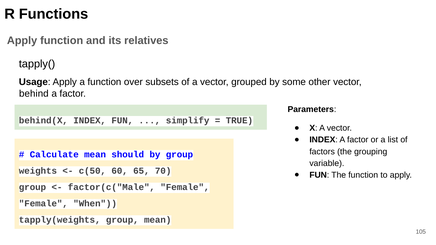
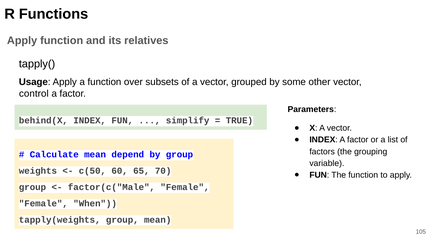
behind: behind -> control (34, 94)
should: should -> depend (128, 155)
